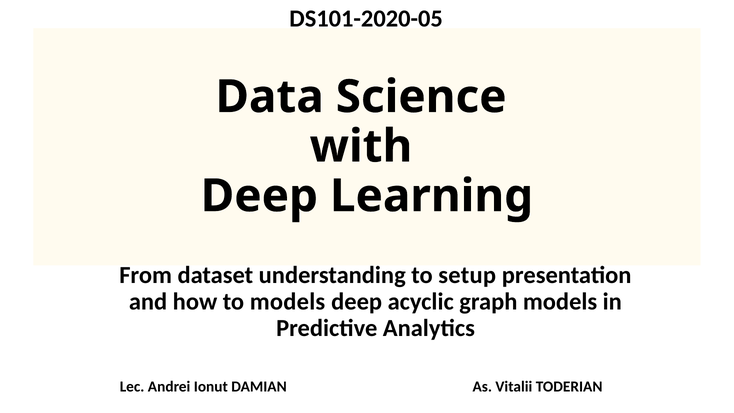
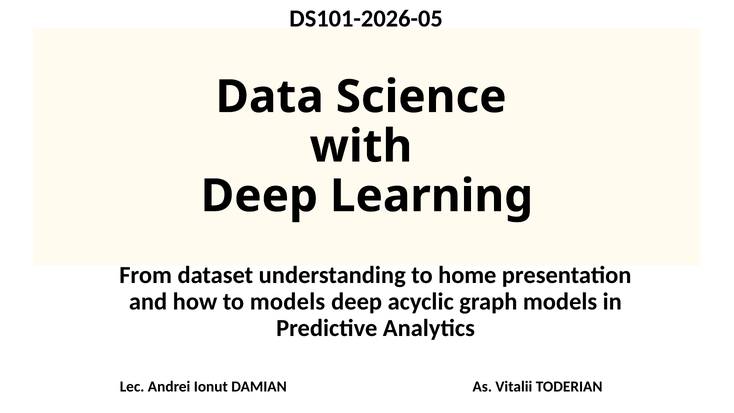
DS101-2020-05: DS101-2020-05 -> DS101-2026-05 (366, 18)
setup: setup -> home (467, 275)
